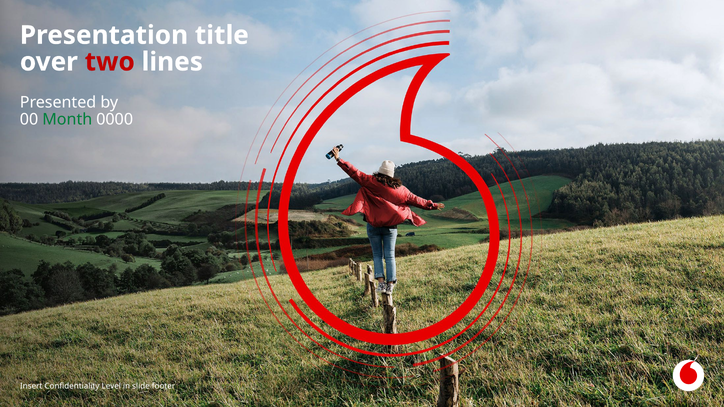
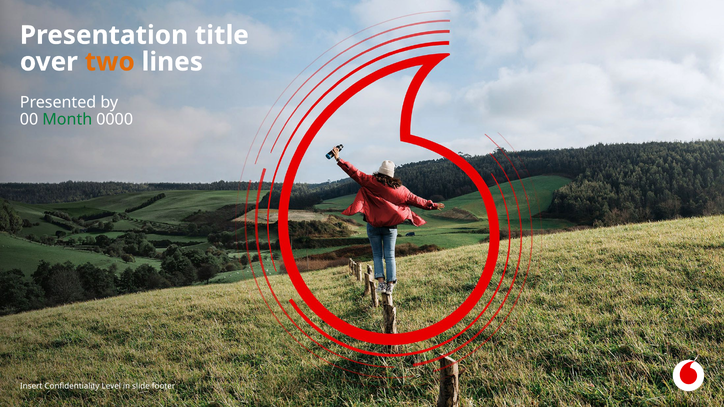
two colour: red -> orange (110, 62)
